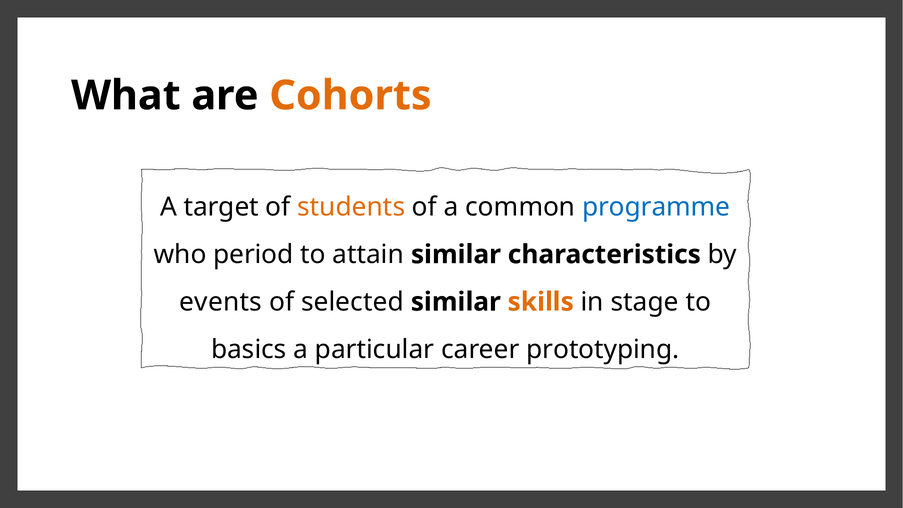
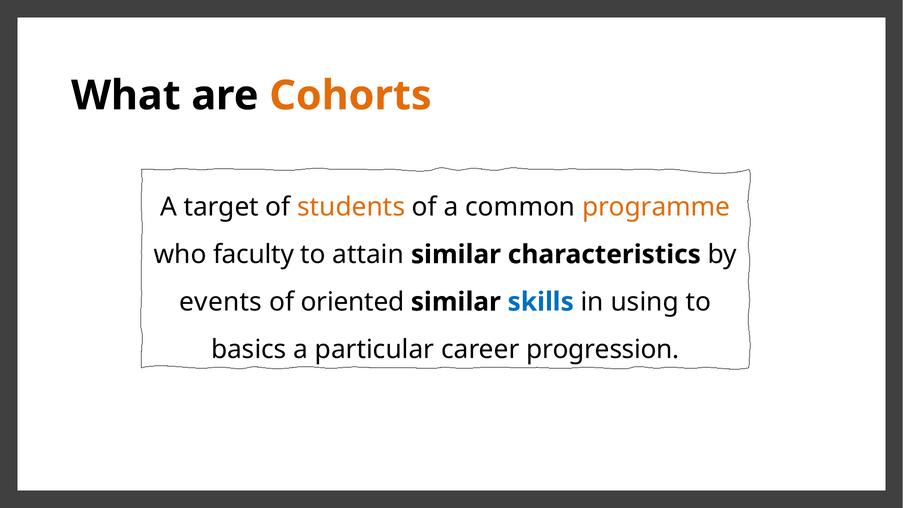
programme colour: blue -> orange (656, 207)
period: period -> faculty (253, 255)
selected: selected -> oriented (353, 302)
skills colour: orange -> blue (541, 302)
stage: stage -> using (645, 302)
prototyping: prototyping -> progression (603, 349)
